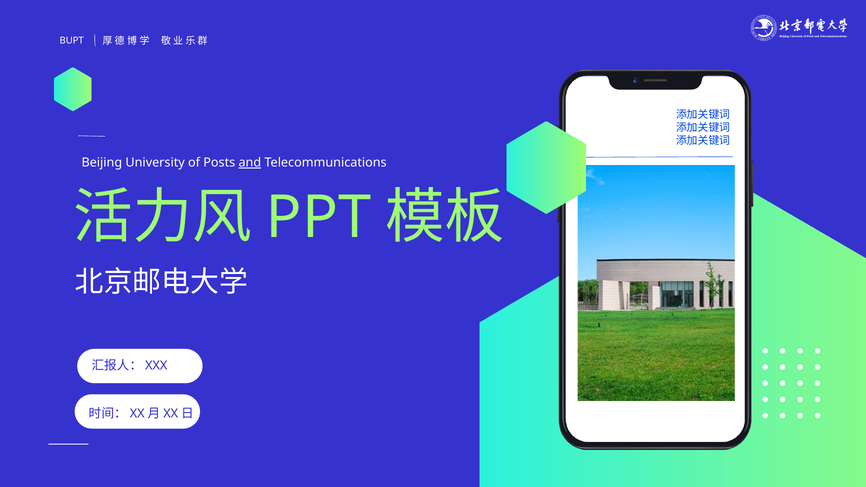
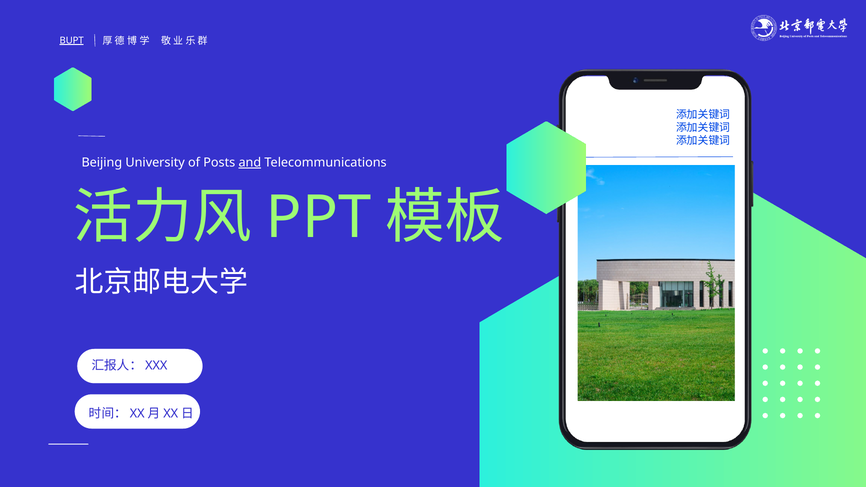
BUPT underline: none -> present (72, 40)
